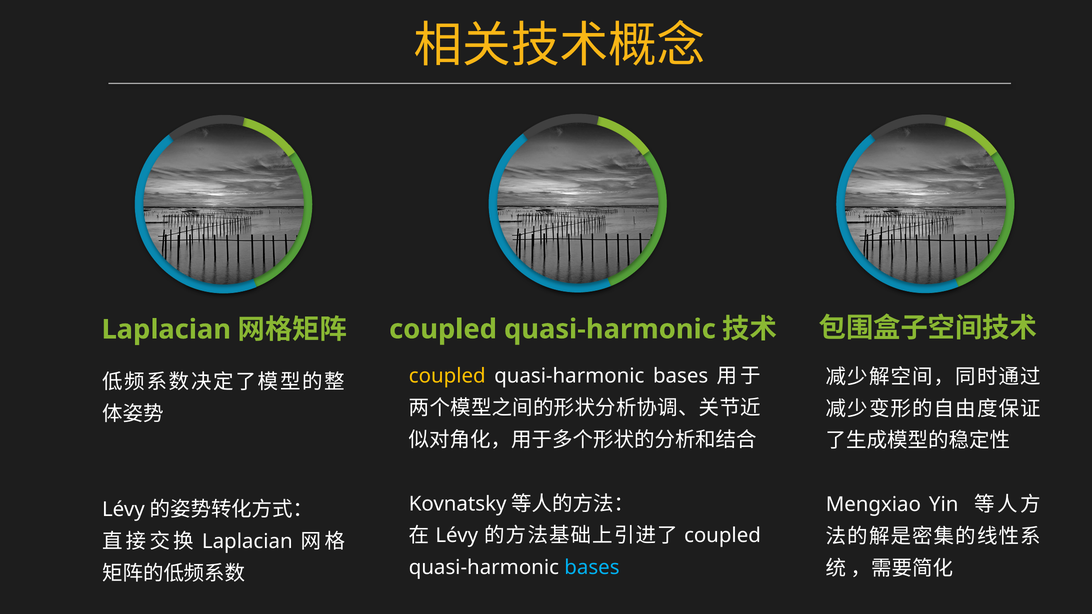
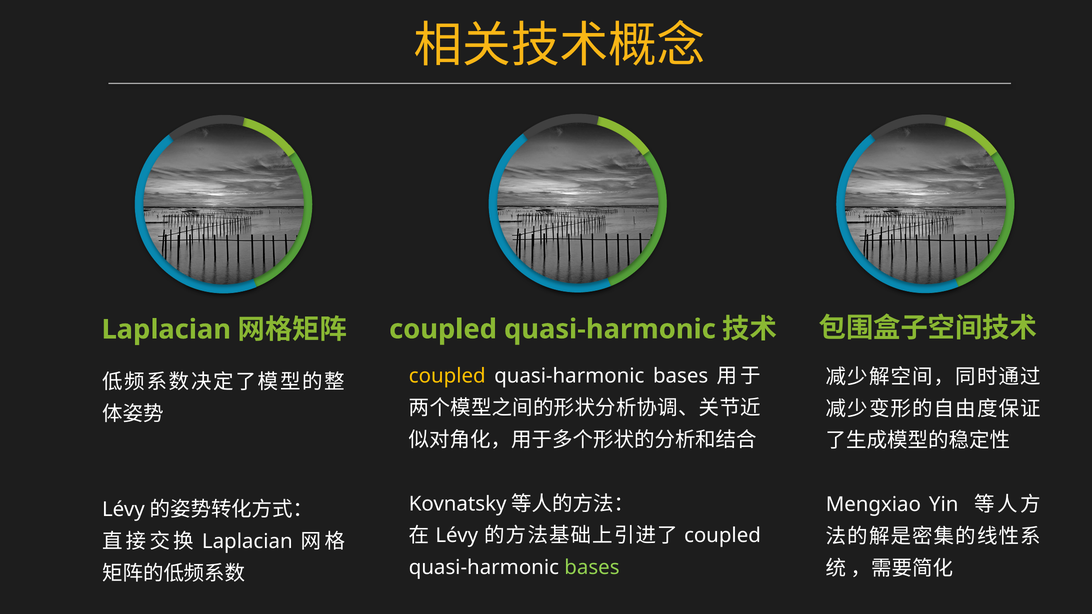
bases colour: light blue -> light green (592, 568)
